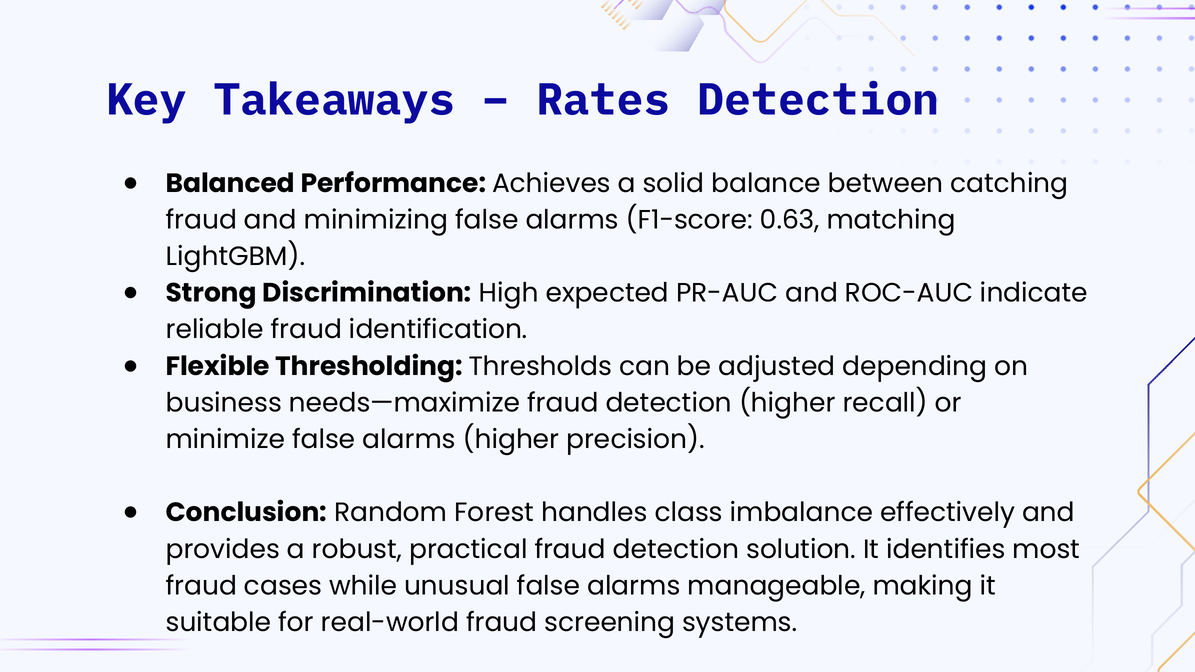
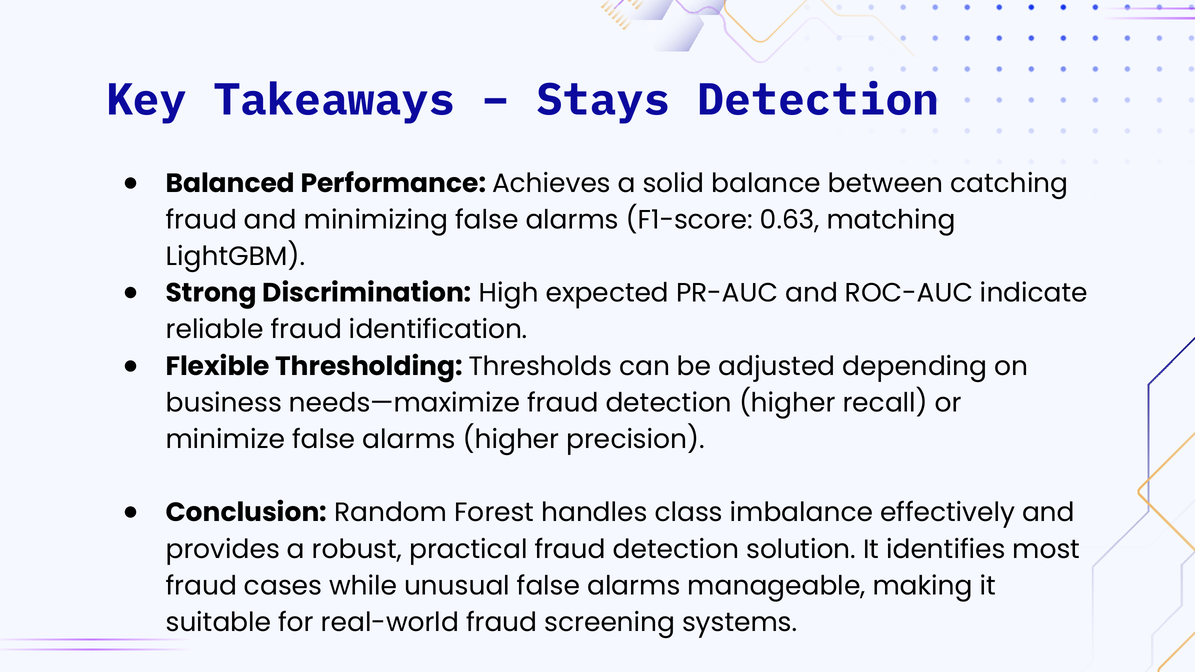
Rates: Rates -> Stays (603, 100)
